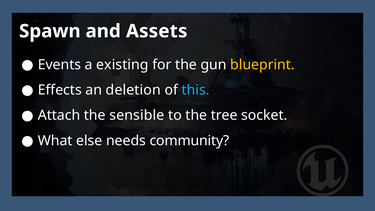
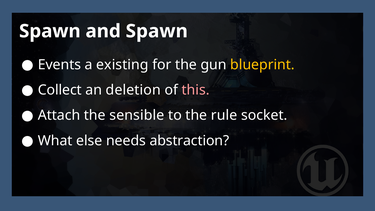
and Assets: Assets -> Spawn (157, 31)
Effects: Effects -> Collect (60, 90)
this colour: light blue -> pink (196, 90)
tree: tree -> rule (224, 115)
community: community -> abstraction (189, 141)
